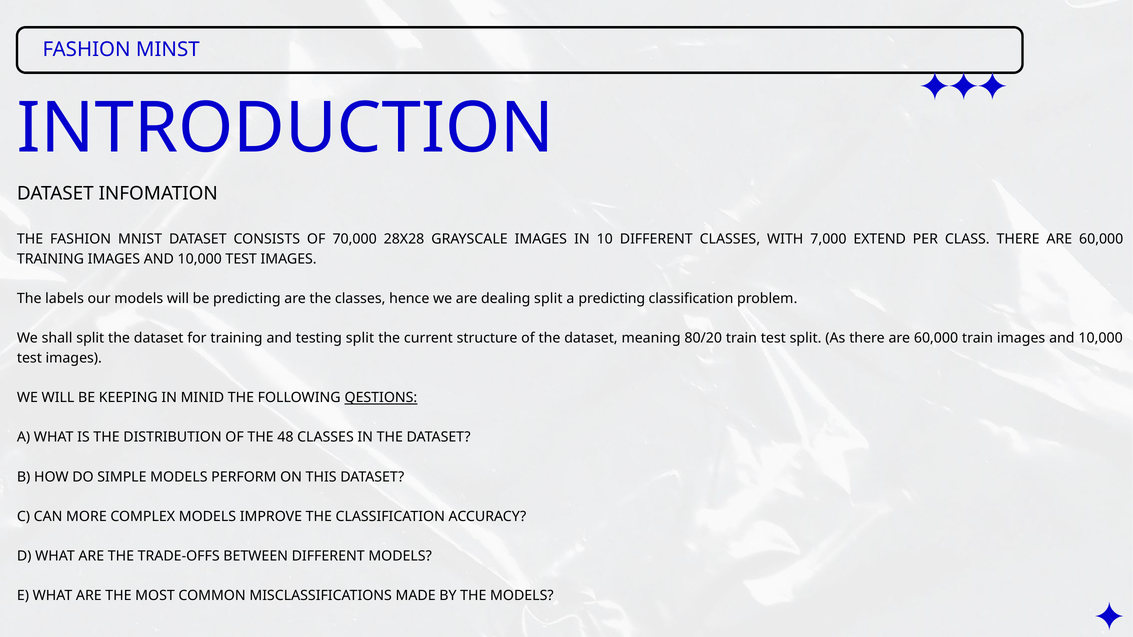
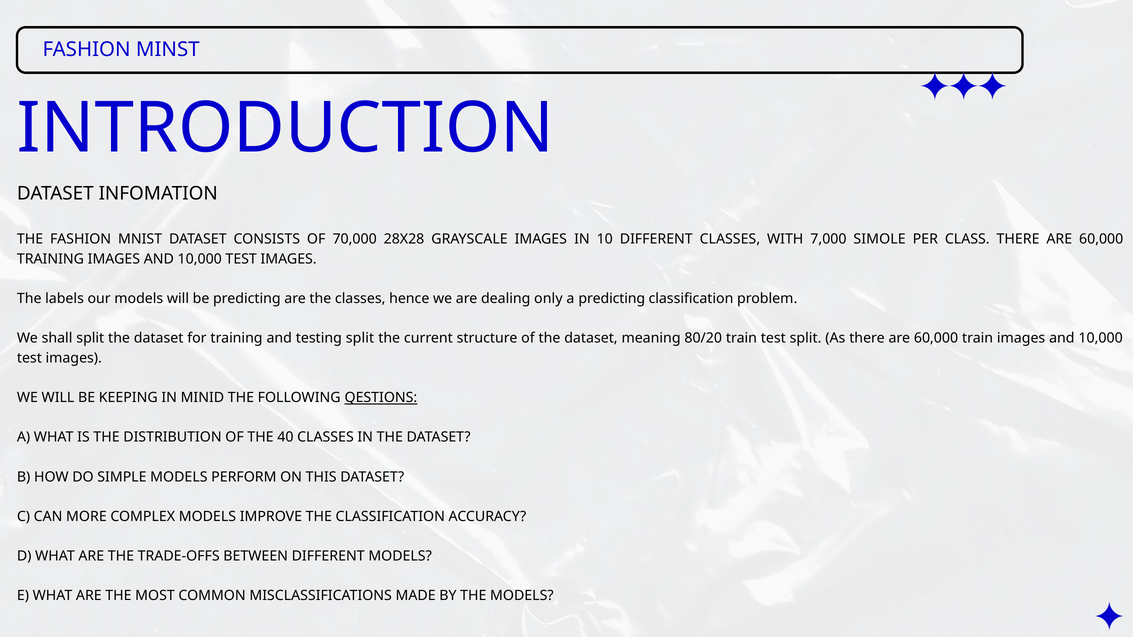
EXTEND: EXTEND -> SIMOLE (880, 239)
dealing split: split -> only (548, 299)
48: 48 -> 40 (285, 437)
